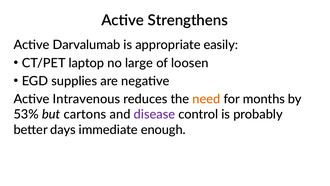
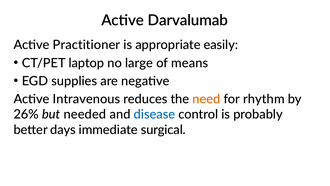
Strengthens: Strengthens -> Darvalumab (188, 20)
Darvalumab: Darvalumab -> Practitioner (86, 45)
loosen: loosen -> means (190, 63)
months: months -> rhythm (264, 99)
53%: 53% -> 26% (26, 114)
cartons: cartons -> needed (85, 114)
disease colour: purple -> blue (154, 114)
enough: enough -> surgical (163, 130)
